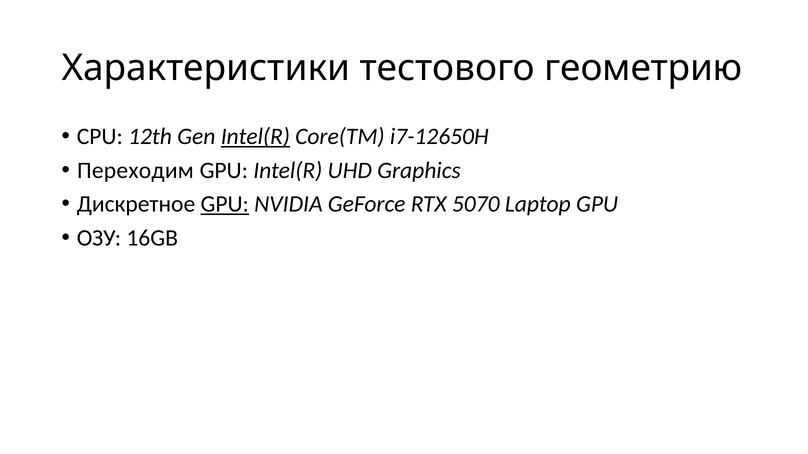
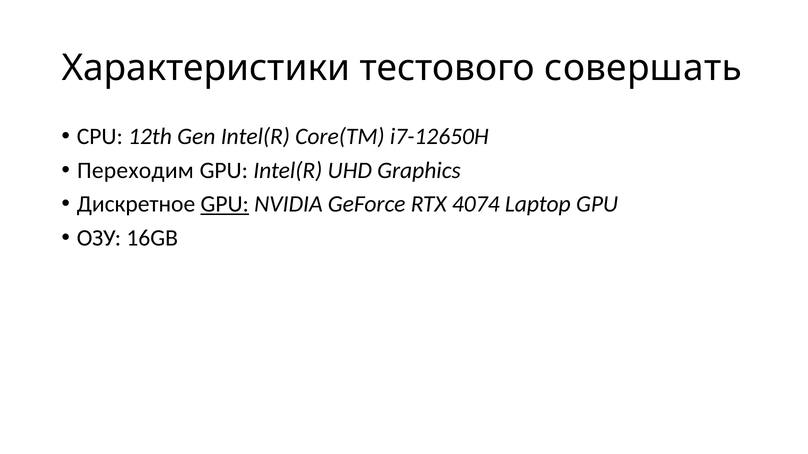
геометрию: геометрию -> совершать (643, 68)
Intel(R underline: present -> none (255, 137)
5070: 5070 -> 4074 (476, 204)
